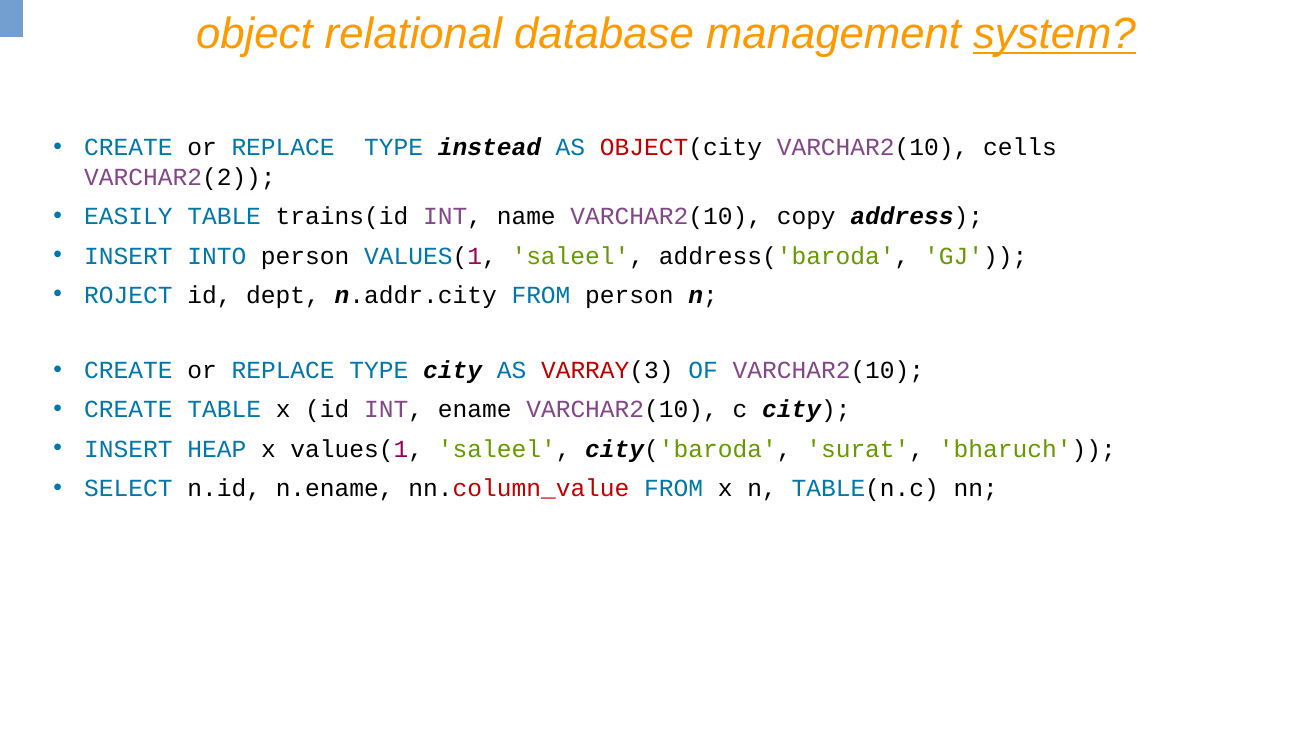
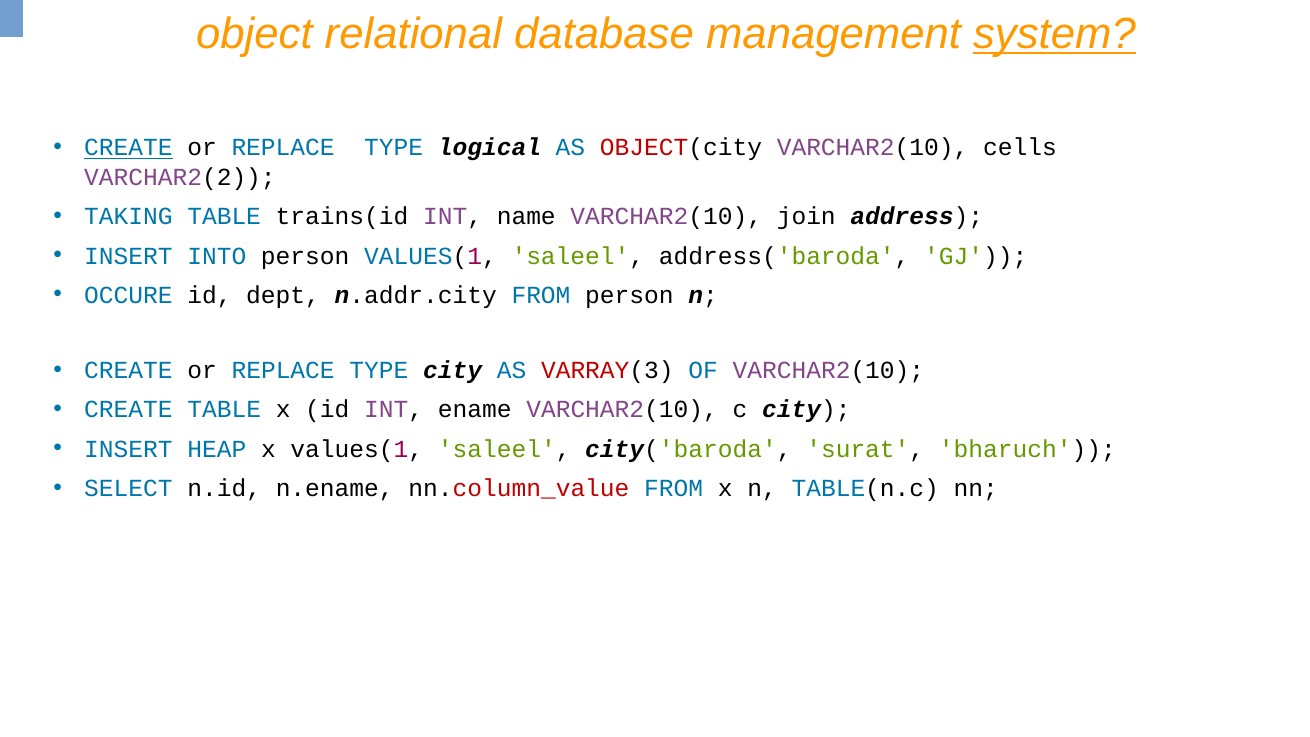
CREATE underline: none -> present (128, 148)
instead: instead -> logical (489, 148)
EASILY: EASILY -> TAKING (128, 217)
copy: copy -> join (806, 217)
ROJECT: ROJECT -> OCCURE (128, 295)
